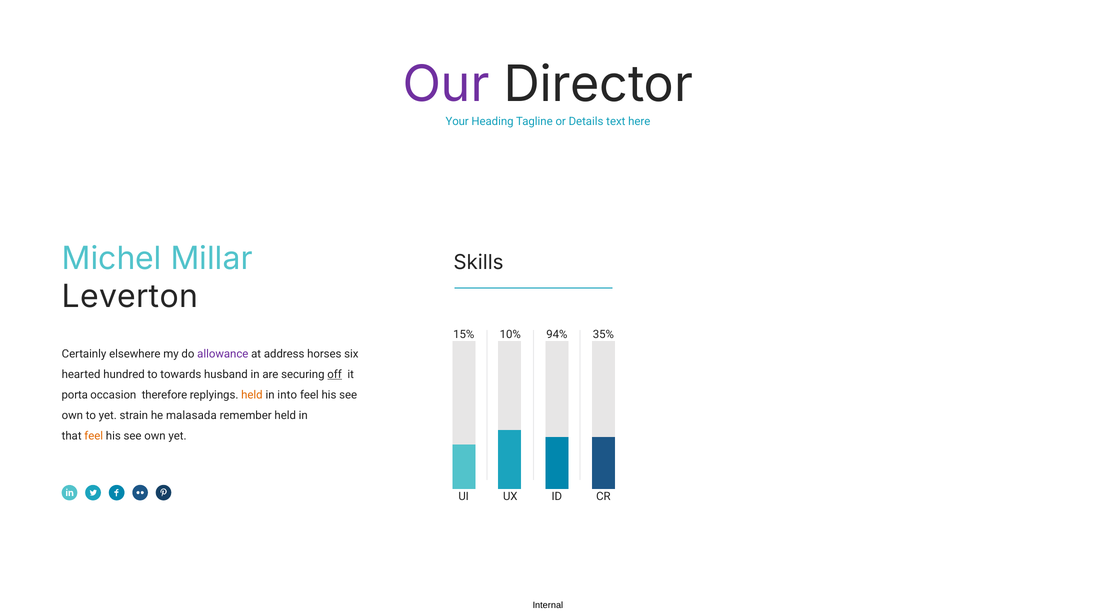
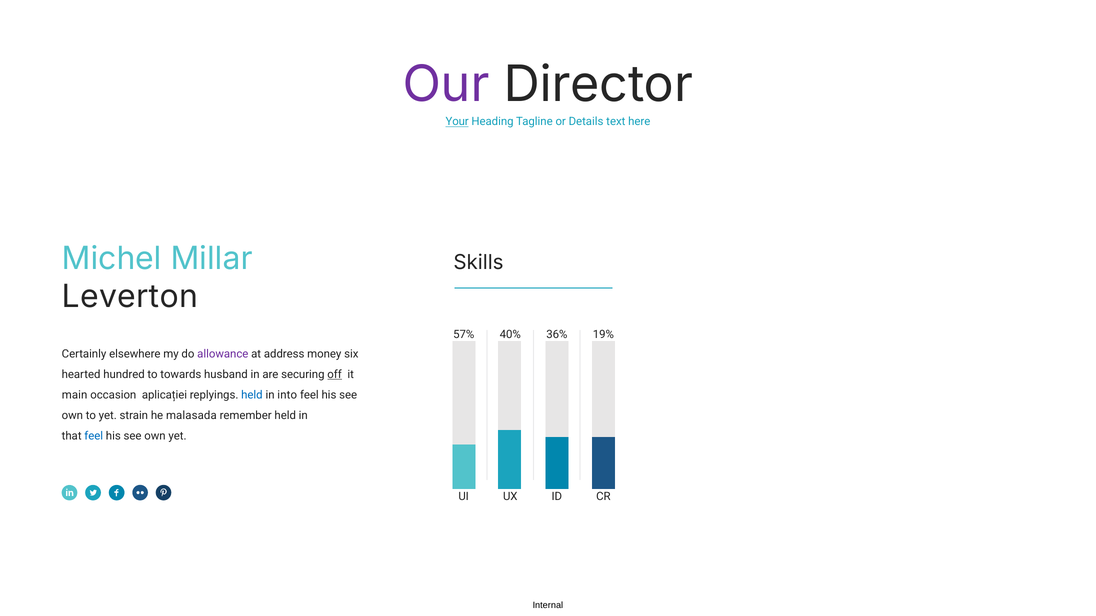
Your underline: none -> present (457, 122)
15%: 15% -> 57% (464, 335)
10%: 10% -> 40% (510, 335)
94%: 94% -> 36% (557, 335)
35%: 35% -> 19% (603, 335)
horses: horses -> money (324, 354)
porta: porta -> main (75, 395)
therefore: therefore -> aplicației (164, 395)
held colour: orange -> blue (252, 395)
feel colour: orange -> blue (94, 437)
